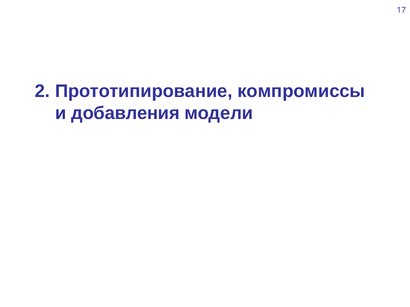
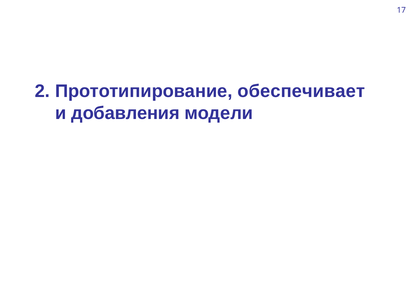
компромиссы: компромиссы -> обеспечивает (301, 91)
